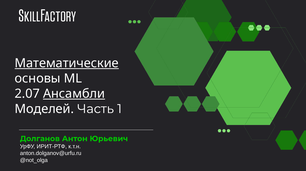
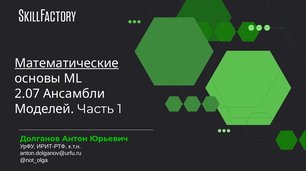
Ансамбли underline: present -> none (74, 94)
